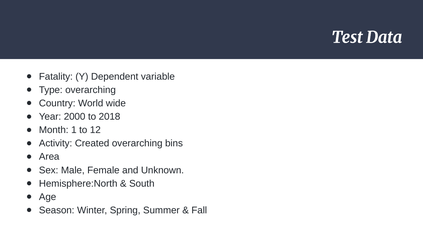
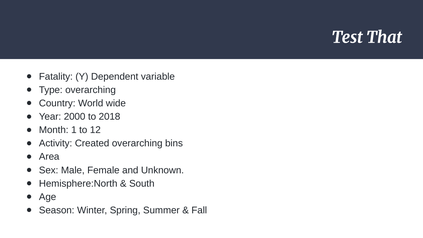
Data: Data -> That (384, 37)
